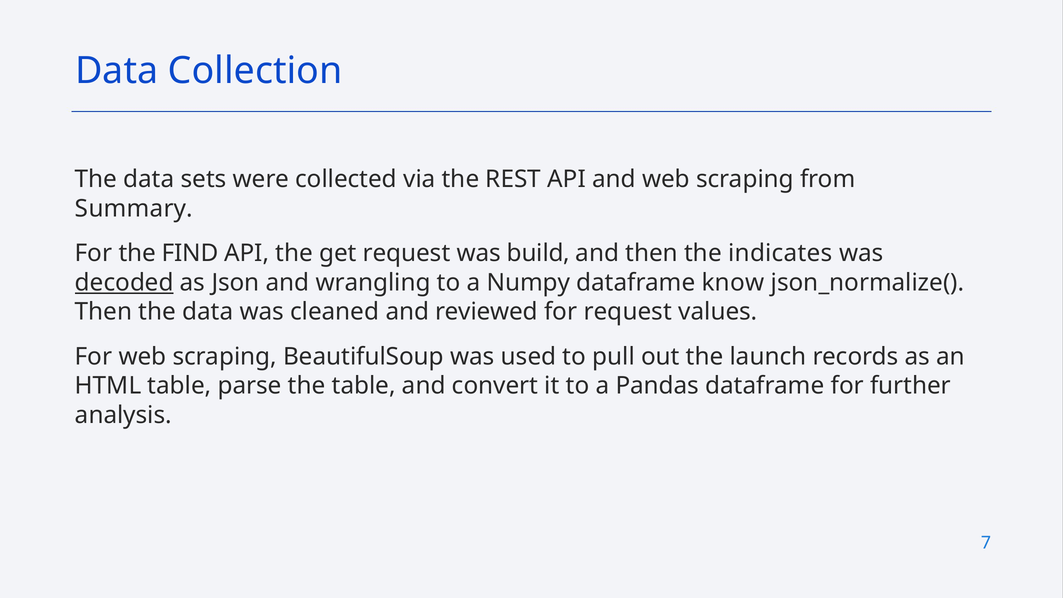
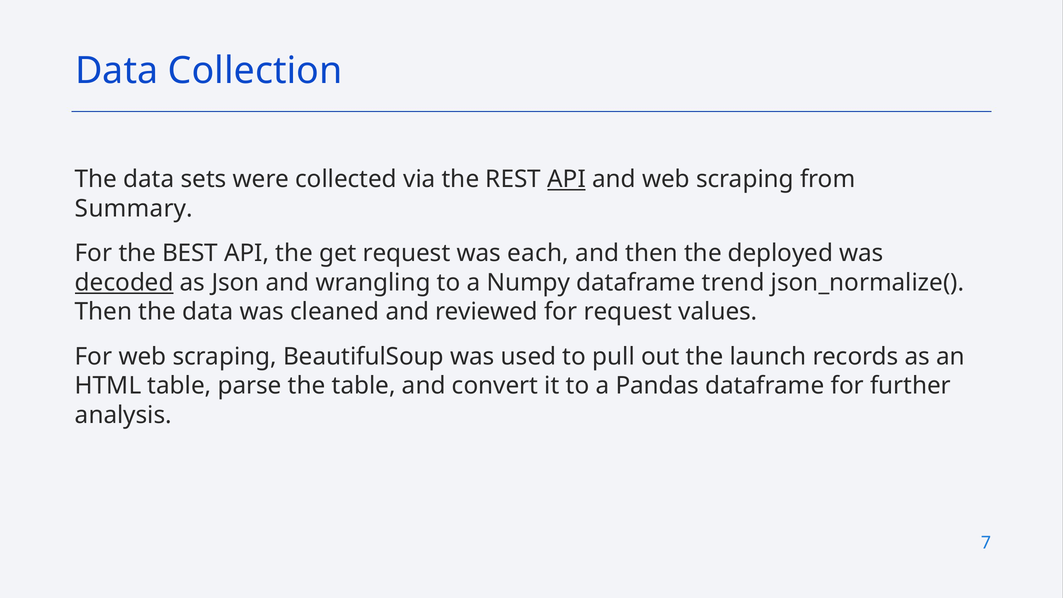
API underline: none -> present (567, 179)
FIND: FIND -> BEST (190, 253)
build: build -> each (538, 253)
indicates: indicates -> deployed (781, 253)
know: know -> trend (733, 283)
